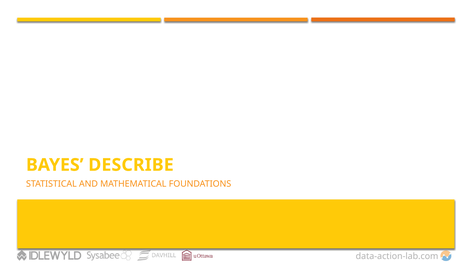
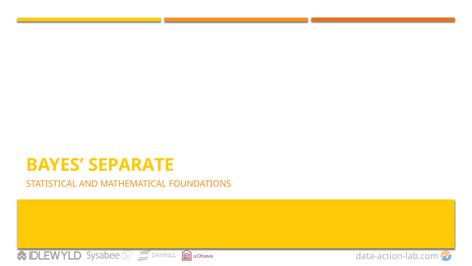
DESCRIBE: DESCRIBE -> SEPARATE (131, 165)
